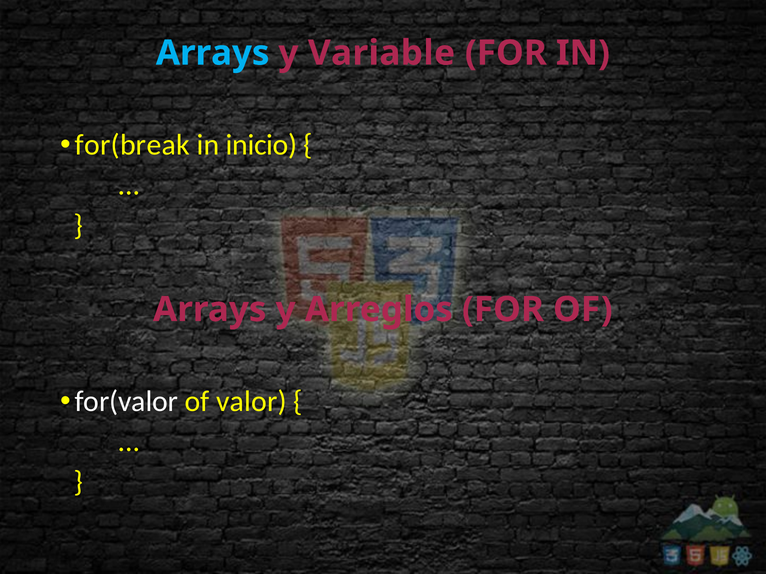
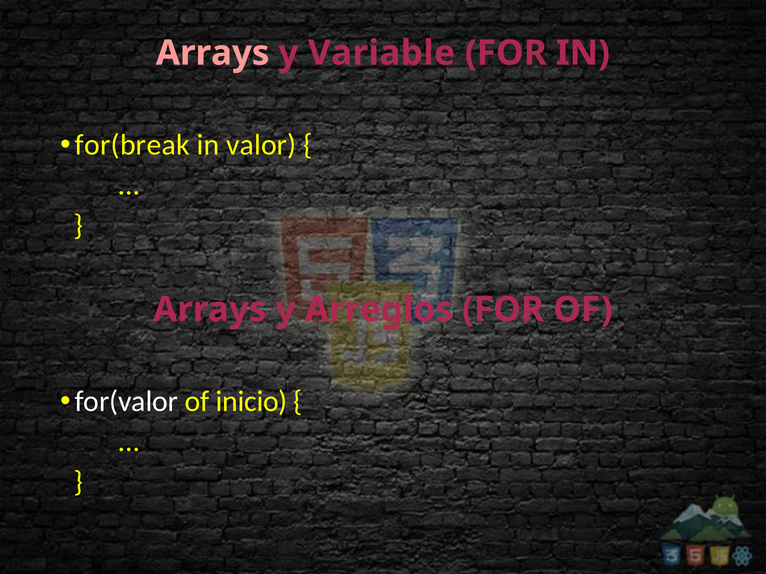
Arrays colour: light blue -> pink (213, 53)
inicio: inicio -> valor (261, 145)
valor: valor -> inicio (252, 402)
